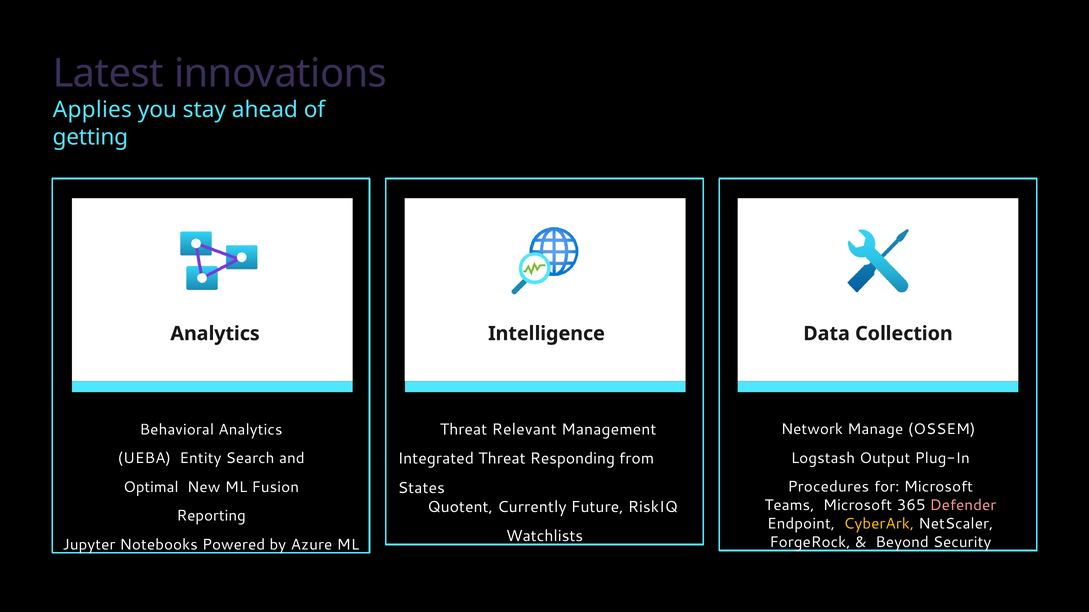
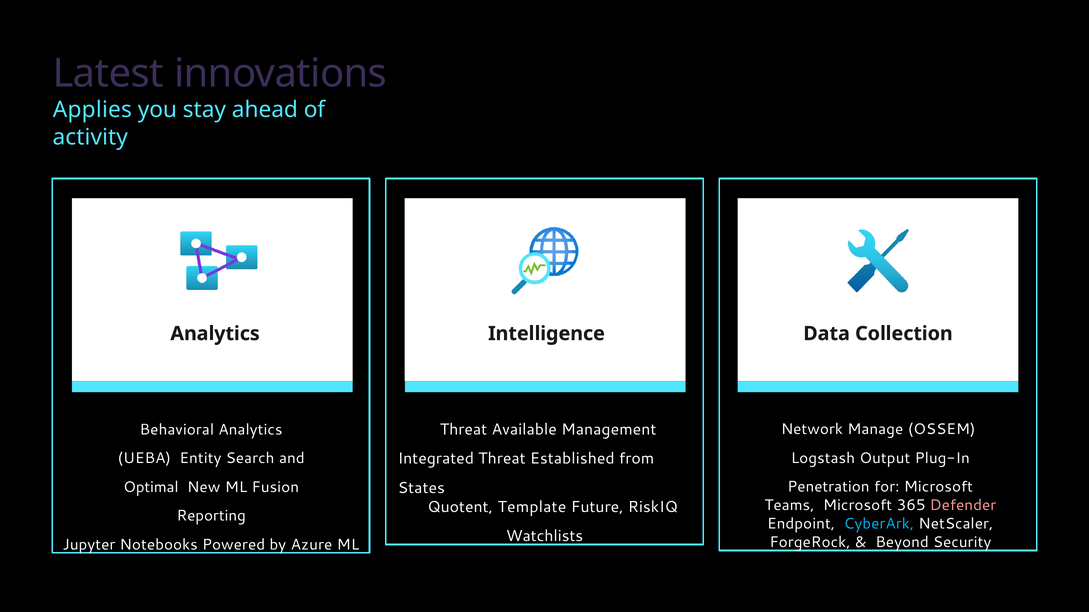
getting: getting -> activity (90, 137)
Relevant: Relevant -> Available (524, 430)
Responding: Responding -> Established (572, 459)
Procedures: Procedures -> Penetration (828, 487)
Currently: Currently -> Template (532, 507)
CyberArk colour: yellow -> light blue (879, 524)
